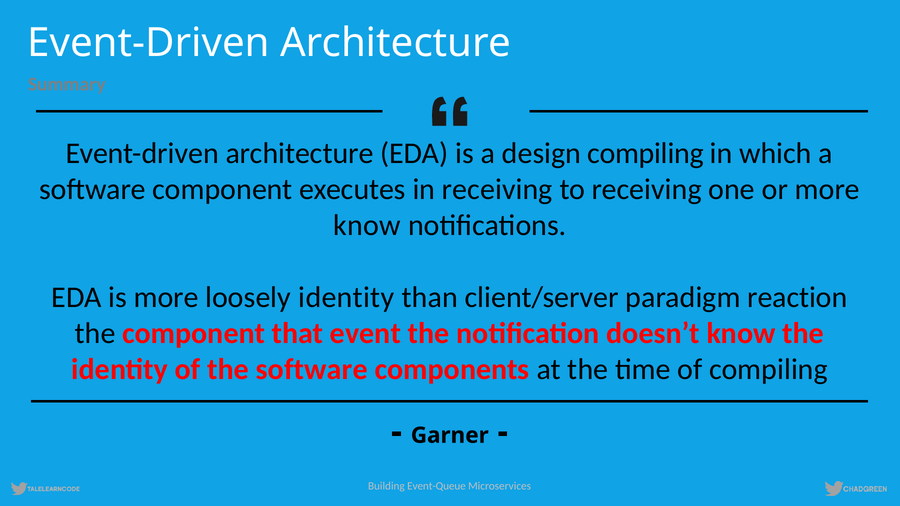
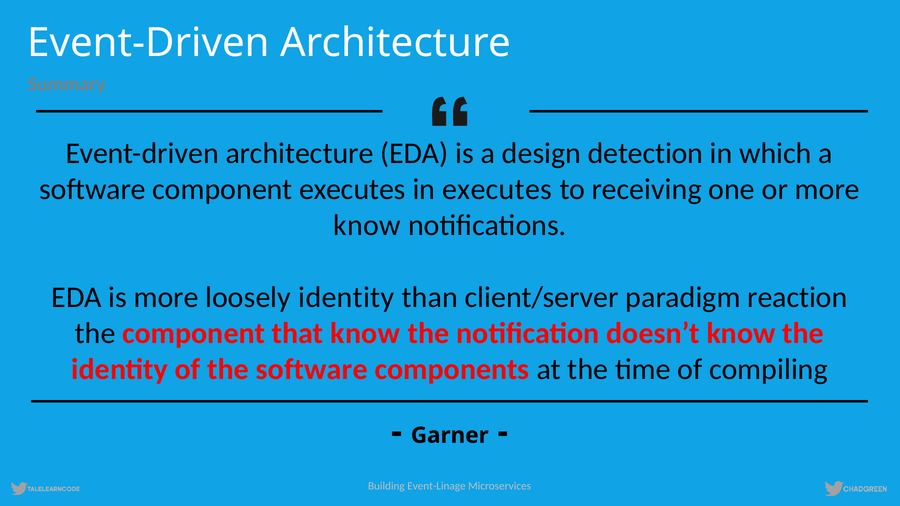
design compiling: compiling -> detection (645, 154)
in receiving: receiving -> executes (497, 190)
that event: event -> know (365, 334)
Event-Queue: Event-Queue -> Event-Linage (436, 486)
